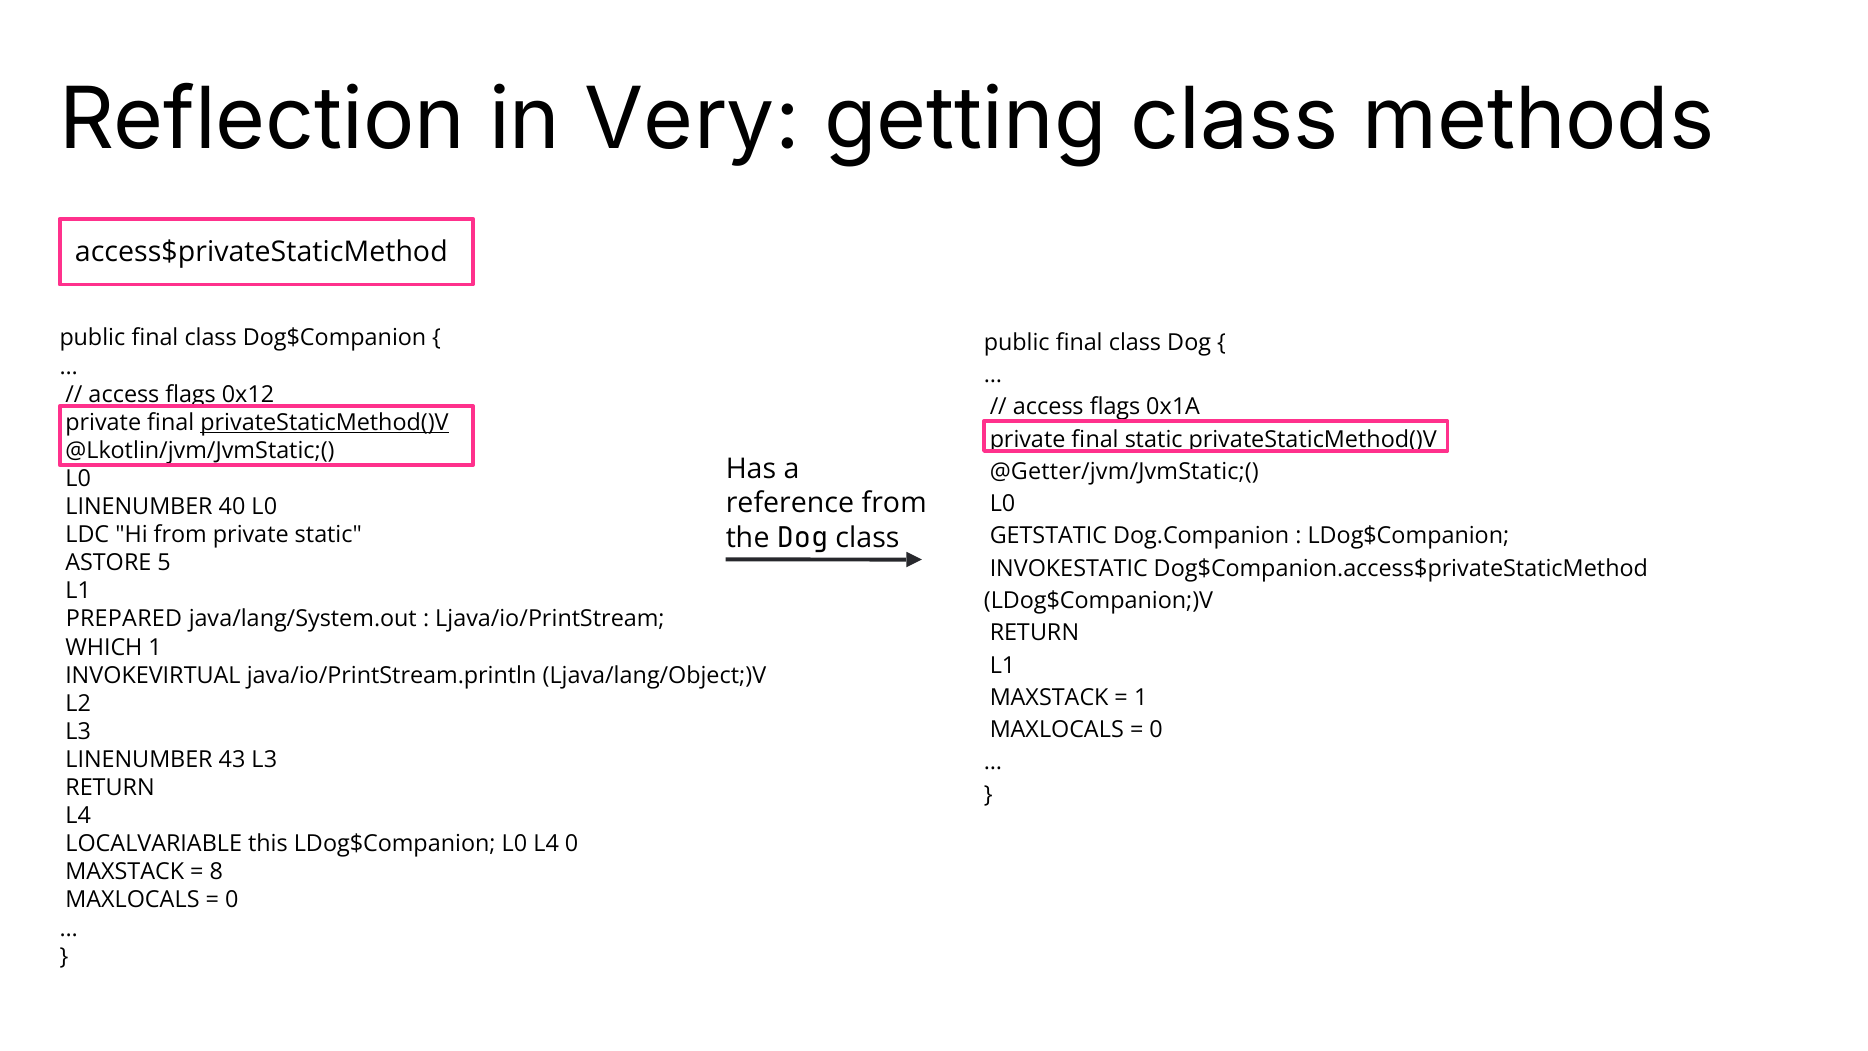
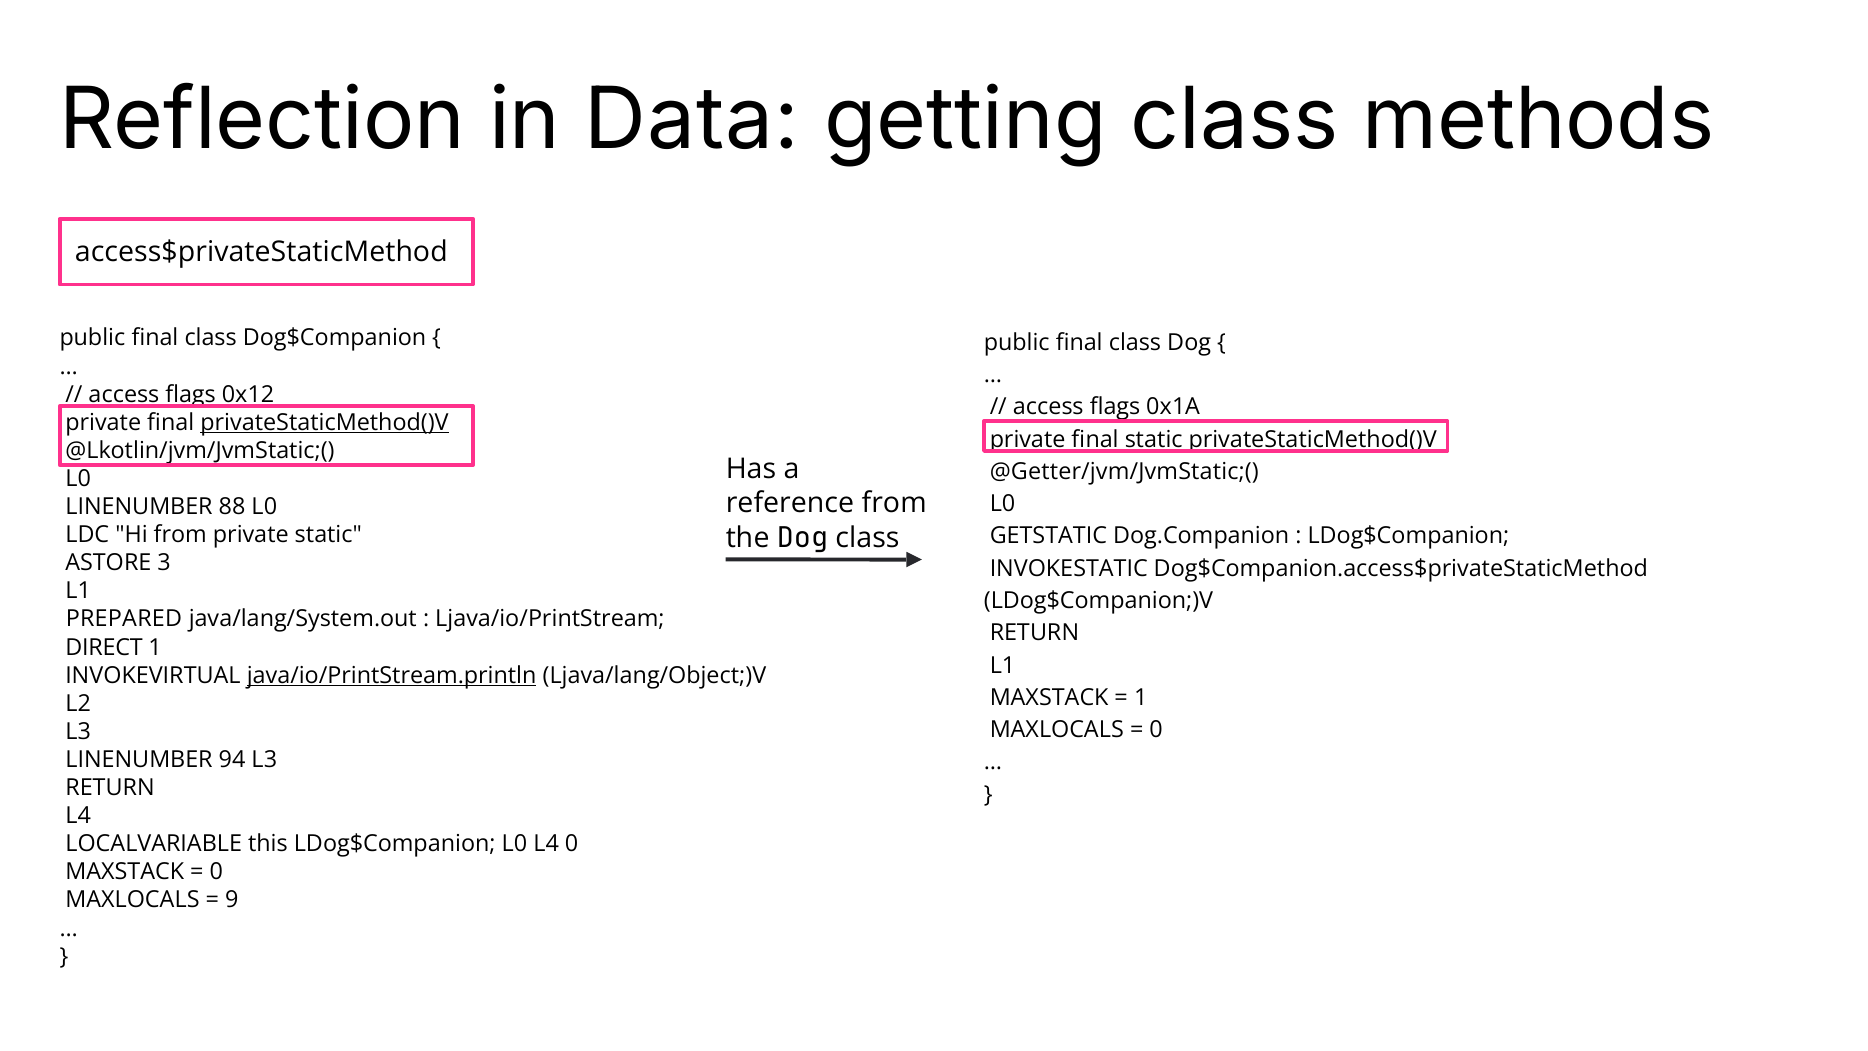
Very: Very -> Data (692, 120)
40: 40 -> 88 (232, 507)
5: 5 -> 3 (164, 563)
WHICH: WHICH -> DIRECT (104, 647)
java/io/PrintStream.println underline: none -> present (392, 675)
43: 43 -> 94 (232, 760)
8: 8 -> 0 (216, 872)
0: 0 -> 9 (232, 900)
